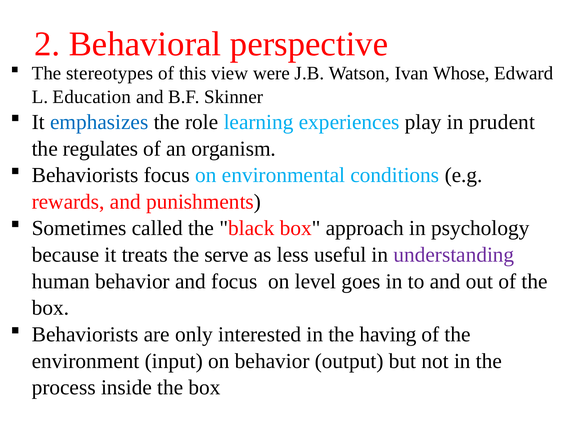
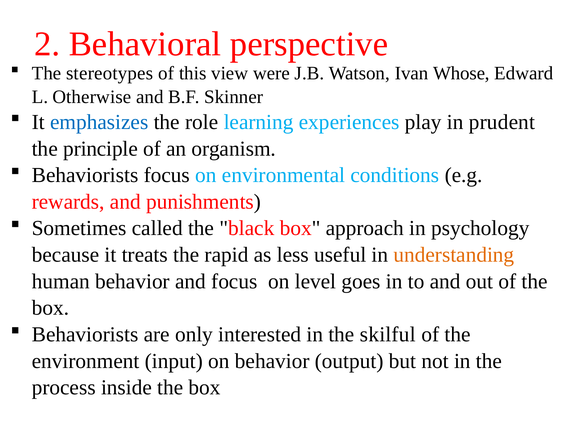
Education: Education -> Otherwise (92, 97)
regulates: regulates -> principle (101, 149)
serve: serve -> rapid (227, 255)
understanding colour: purple -> orange (454, 255)
having: having -> skilful (388, 334)
